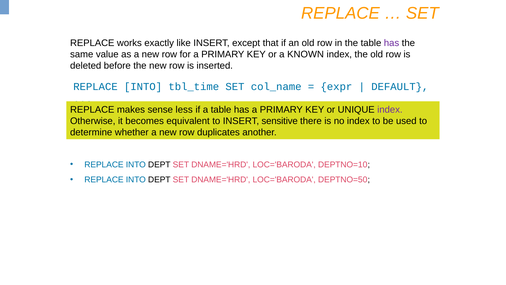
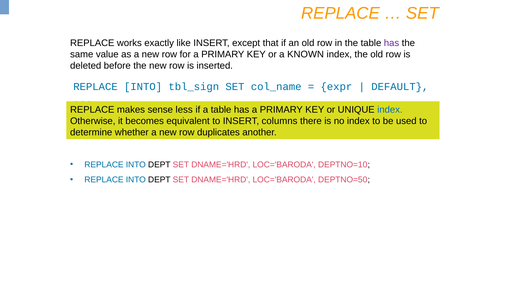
tbl_time: tbl_time -> tbl_sign (194, 86)
index colour: purple -> blue (390, 109)
sensitive: sensitive -> columns (280, 121)
